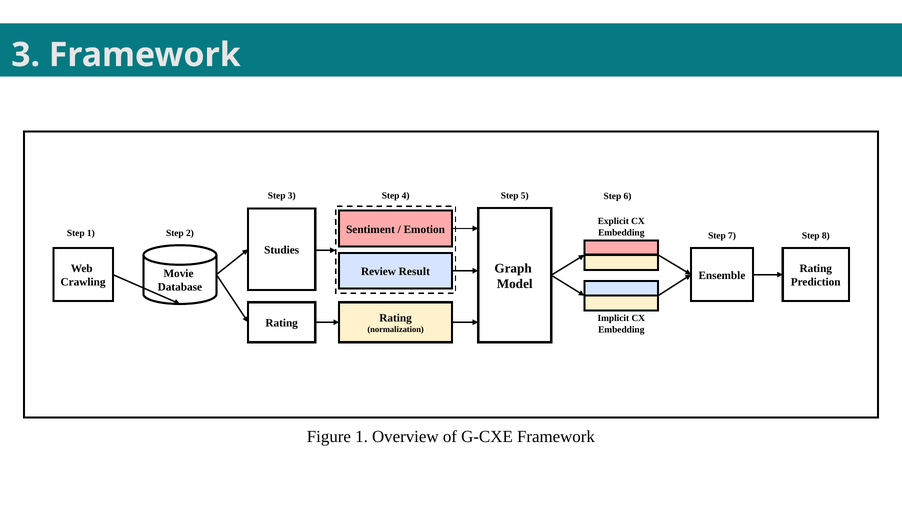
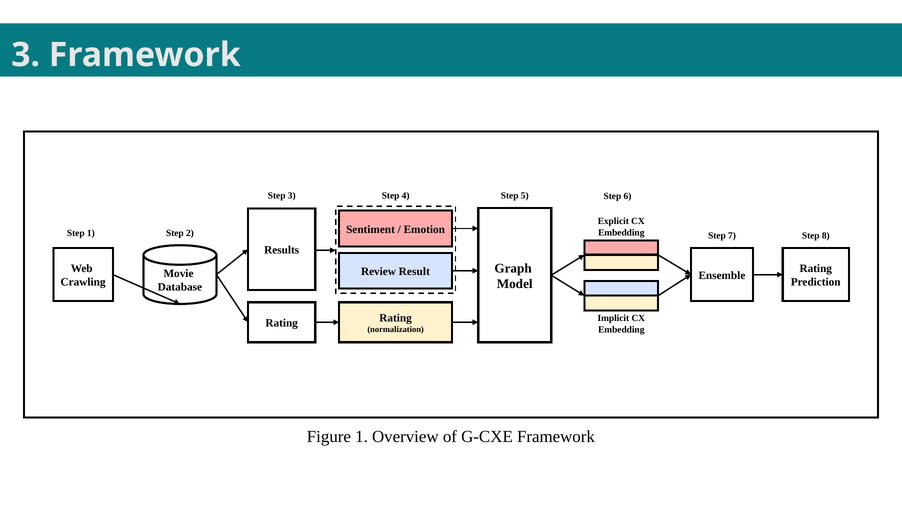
Studies: Studies -> Results (282, 250)
